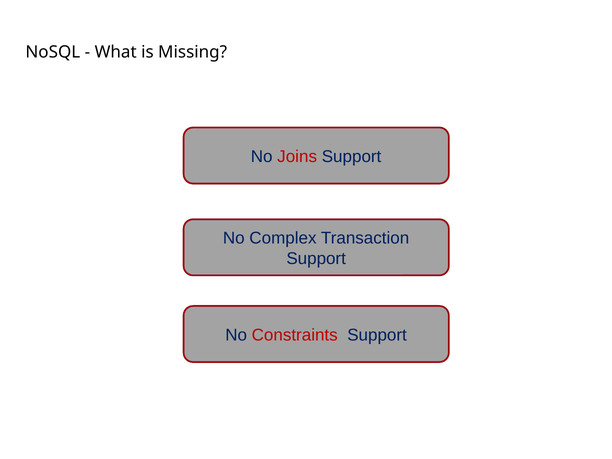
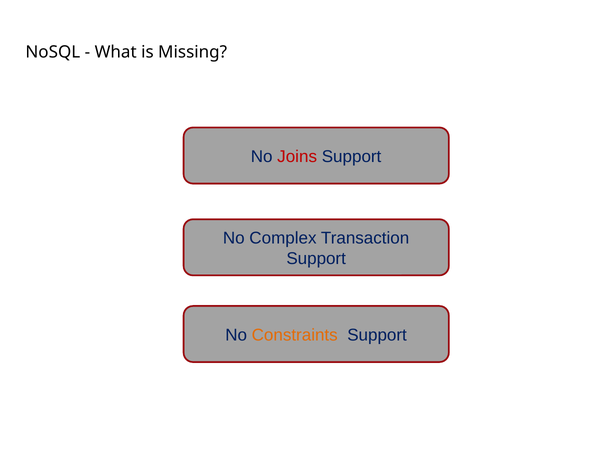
Constraints colour: red -> orange (295, 335)
